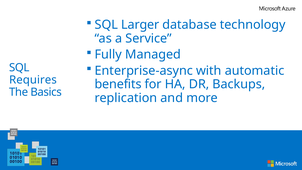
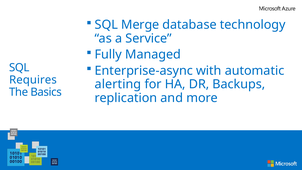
Larger: Larger -> Merge (140, 25)
benefits: benefits -> alerting (118, 84)
